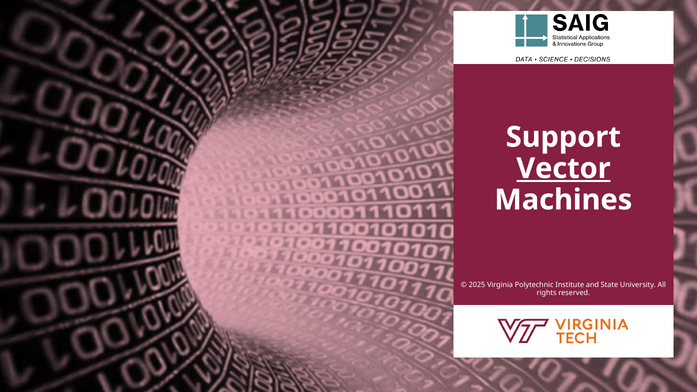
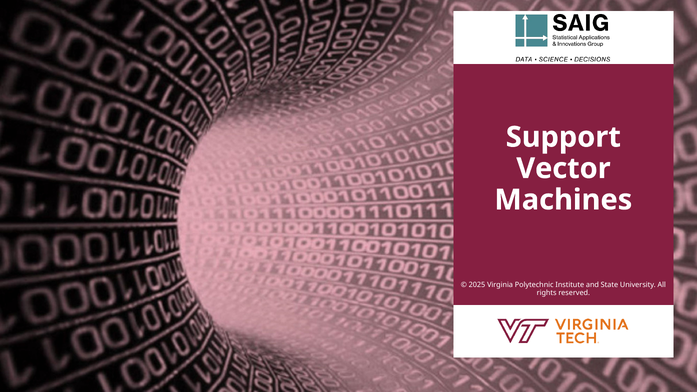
Vector underline: present -> none (563, 169)
